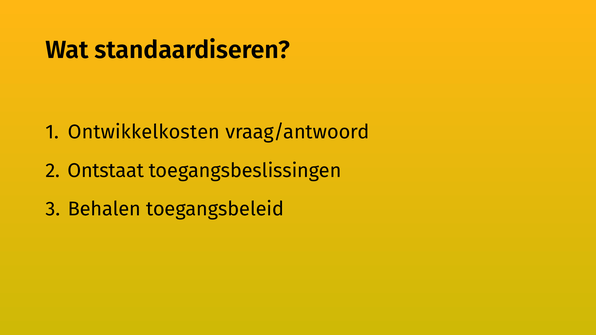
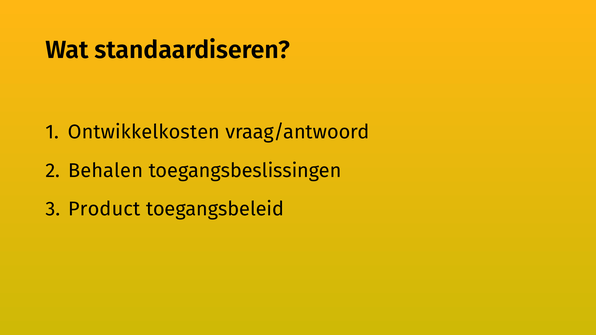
Ontstaat: Ontstaat -> Behalen (106, 171)
Behalen: Behalen -> Product (104, 209)
